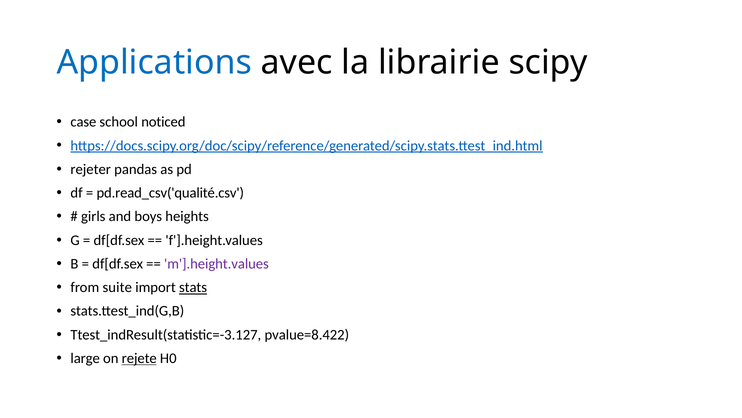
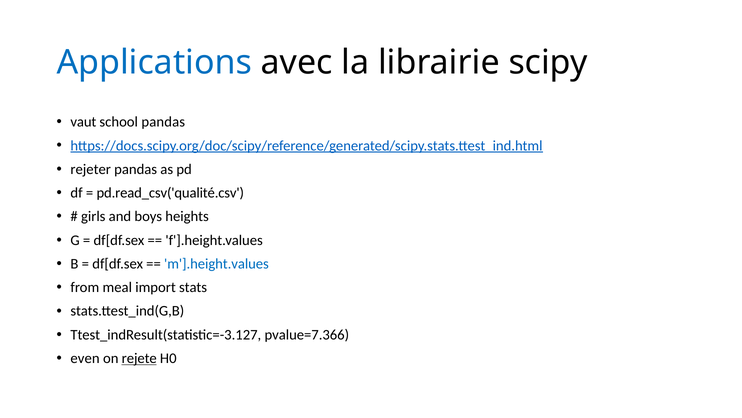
case: case -> vaut (83, 122)
school noticed: noticed -> pandas (163, 122)
m'].height.values colour: purple -> blue (216, 263)
suite: suite -> meal (117, 287)
stats underline: present -> none (193, 287)
pvalue=8.422: pvalue=8.422 -> pvalue=7.366 (307, 334)
large: large -> even (85, 358)
